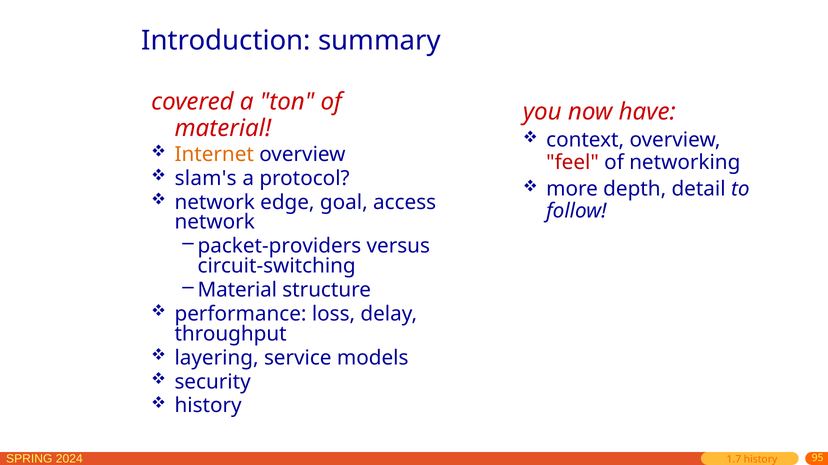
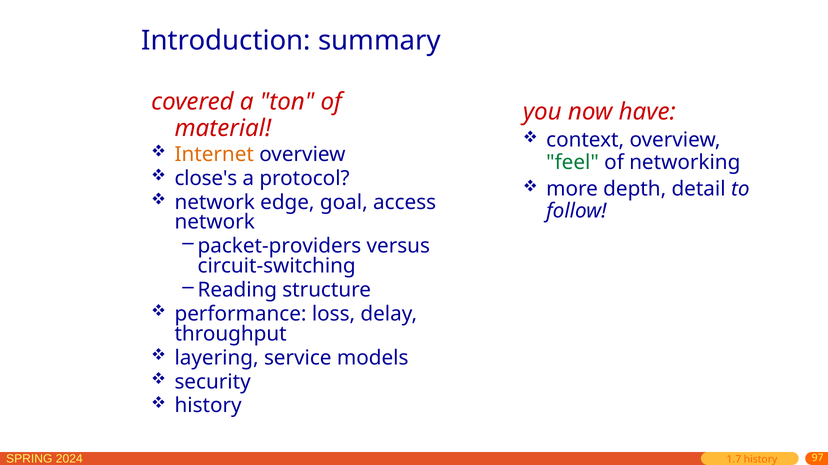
feel colour: red -> green (573, 163)
slam's: slam's -> close's (206, 179)
Material: Material -> Reading (237, 290)
95: 95 -> 97 (818, 458)
